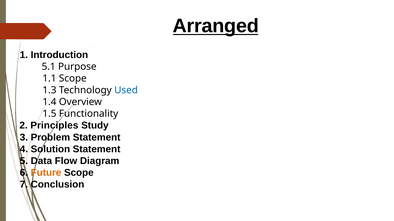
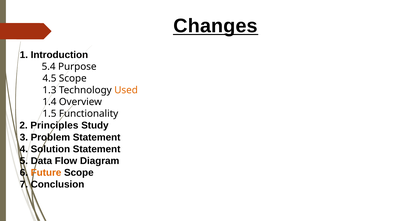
Arranged: Arranged -> Changes (216, 26)
5.1: 5.1 -> 5.4 (49, 67)
1.1: 1.1 -> 4.5 (49, 79)
Used colour: blue -> orange (126, 90)
